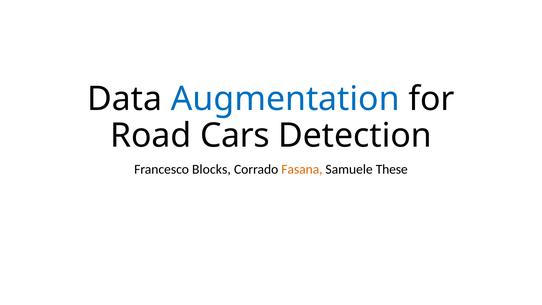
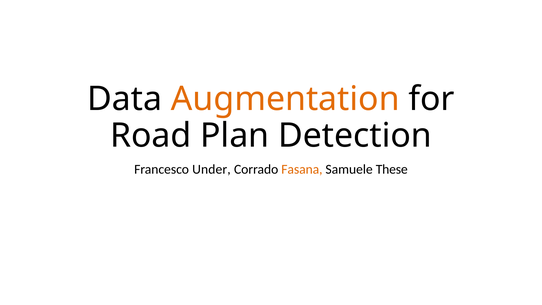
Augmentation colour: blue -> orange (285, 99)
Cars: Cars -> Plan (235, 135)
Blocks: Blocks -> Under (211, 169)
